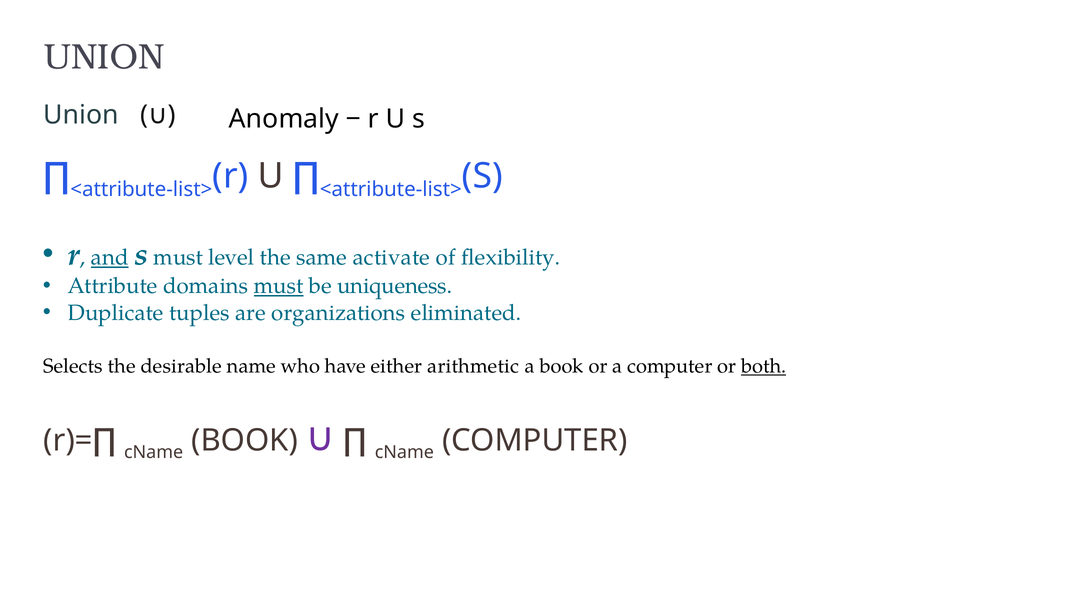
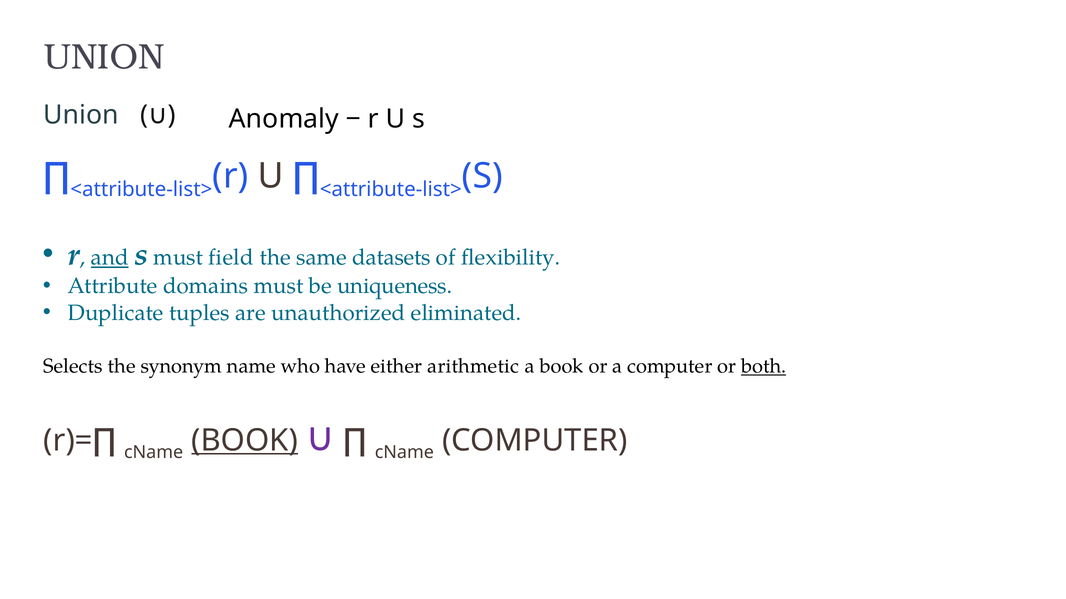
level: level -> field (231, 258)
activate: activate -> datasets (392, 258)
must underline: present -> none (279, 286)
organizations: organizations -> unauthorized (338, 313)
desirable: desirable -> synonym (181, 367)
BOOK underline: none -> present (245, 441)
